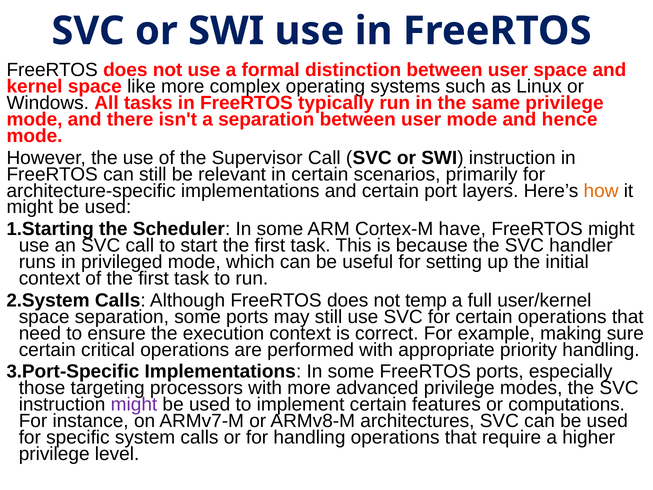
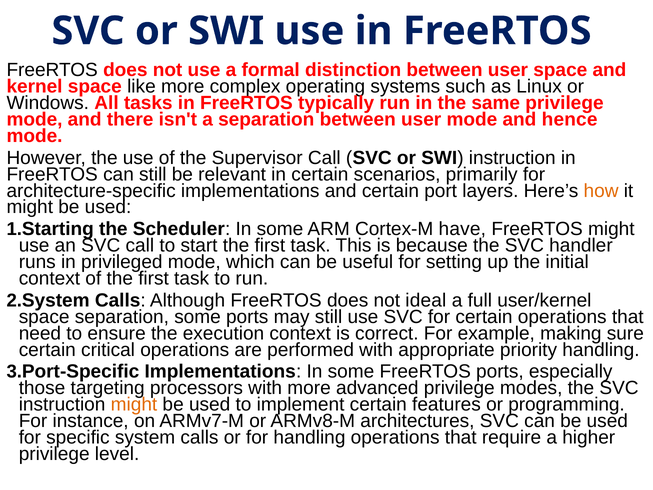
temp: temp -> ideal (426, 300)
might colour: purple -> orange (134, 404)
computations: computations -> programming (567, 404)
